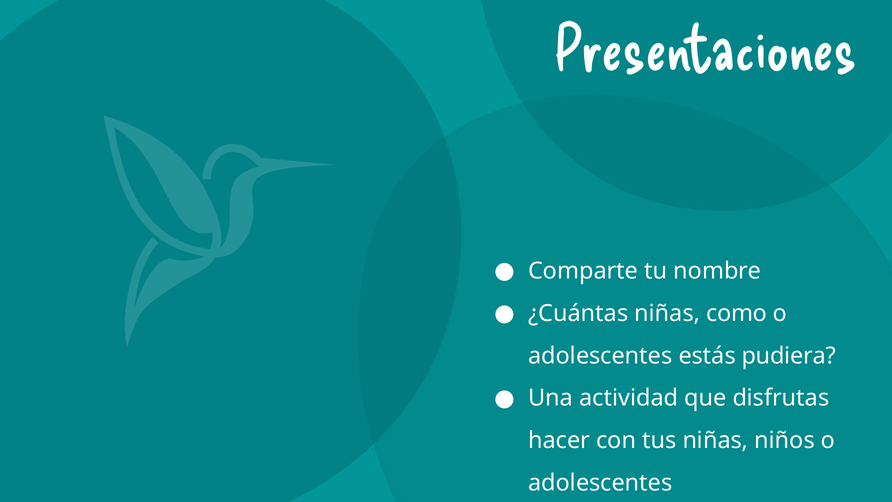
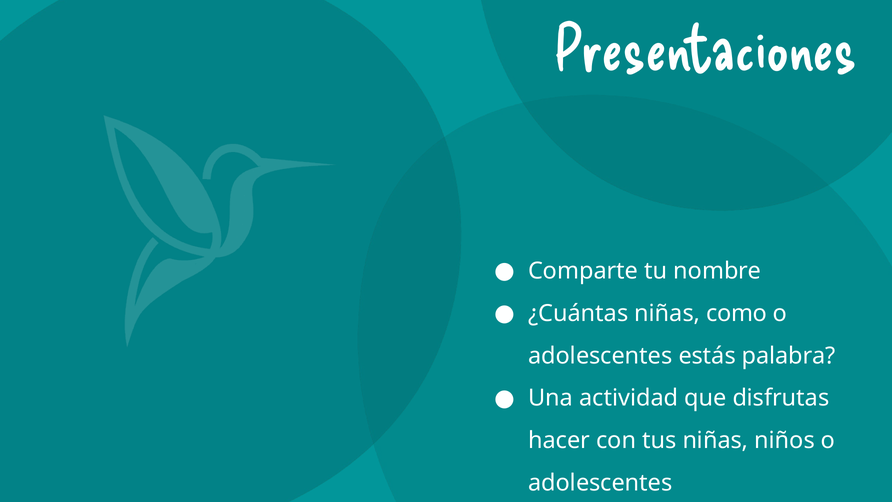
pudiera: pudiera -> palabra (789, 356)
